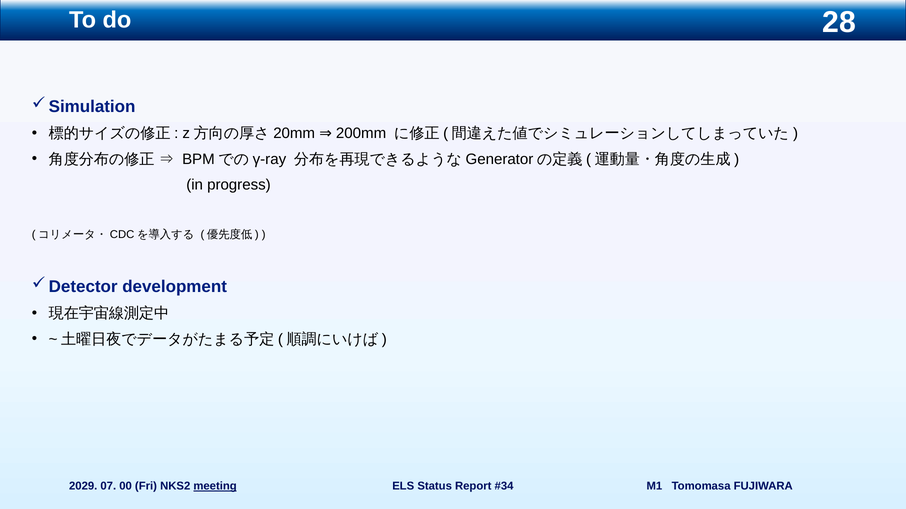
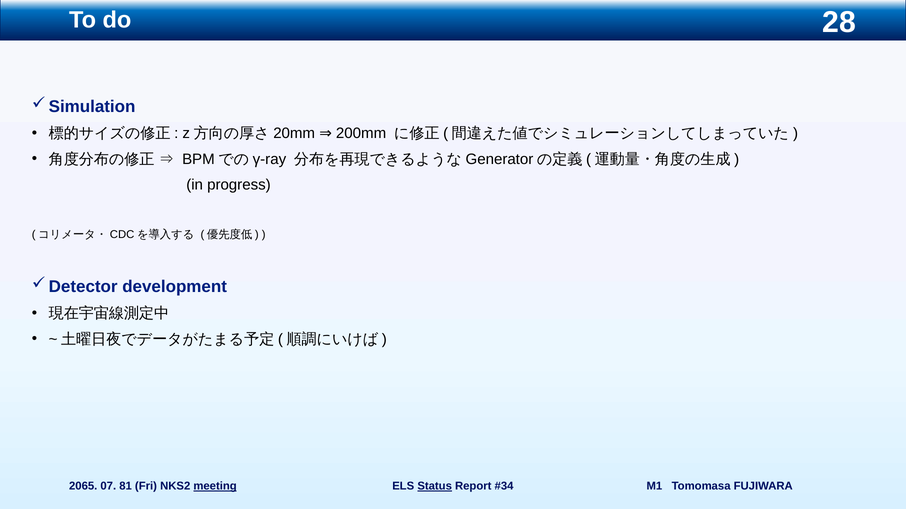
2029: 2029 -> 2065 (83, 487)
00: 00 -> 81 (126, 487)
Status underline: none -> present (435, 487)
